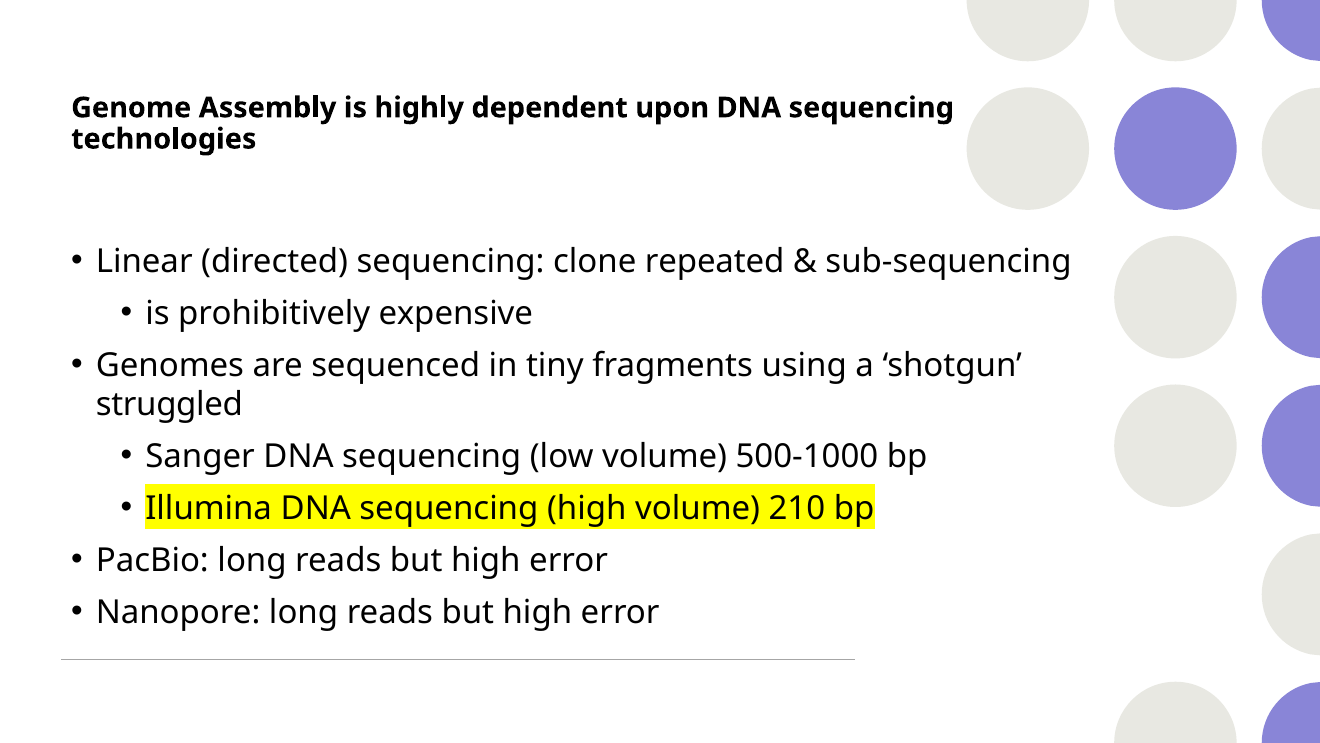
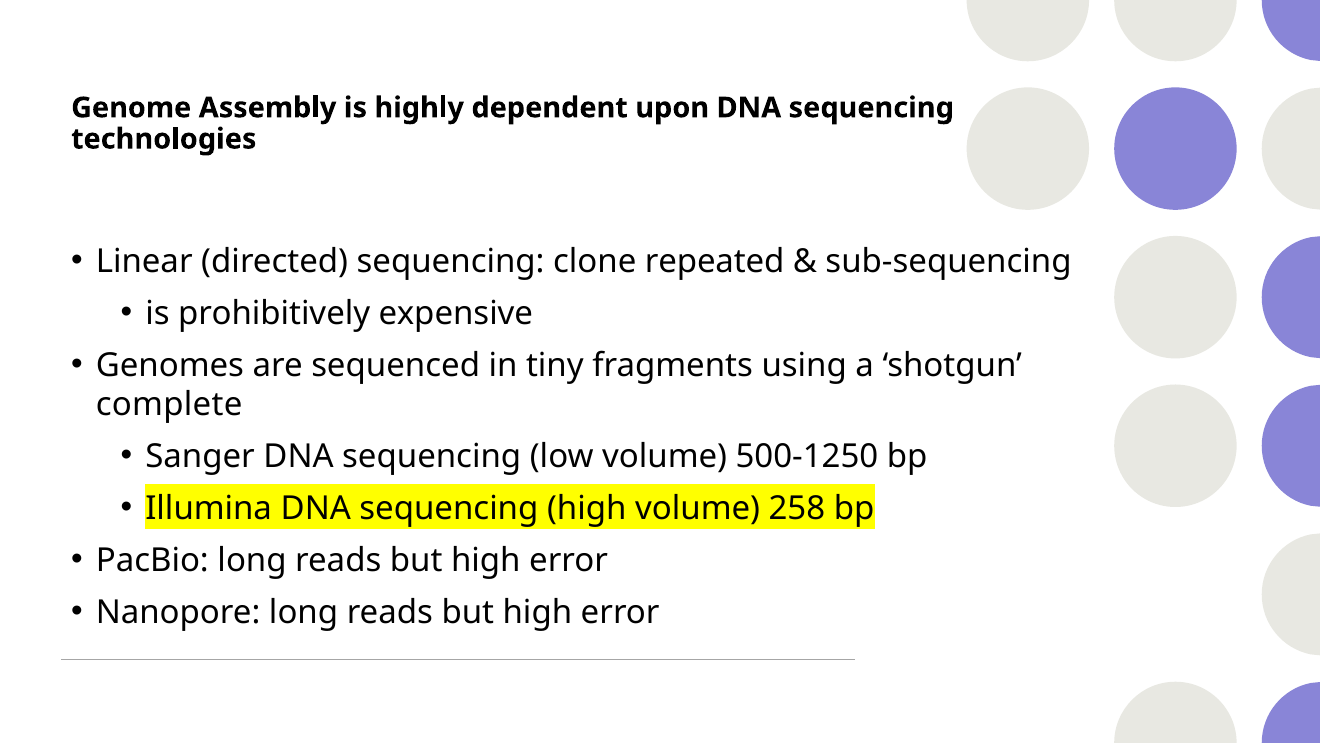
struggled: struggled -> complete (169, 405)
500-1000: 500-1000 -> 500-1250 (807, 457)
210: 210 -> 258 (797, 509)
